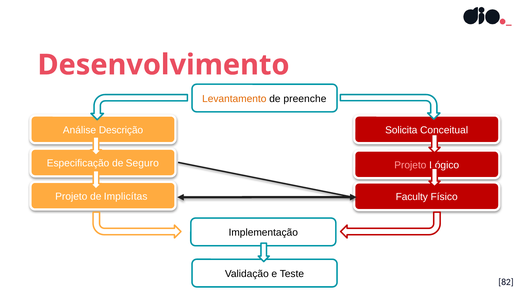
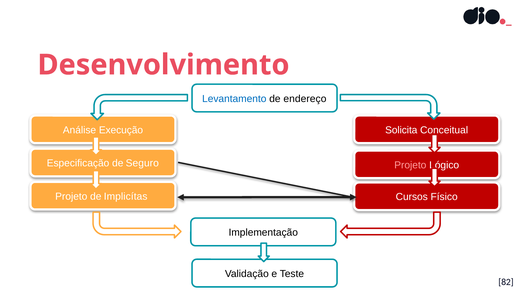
Levantamento colour: orange -> blue (234, 99)
preenche: preenche -> endereço (305, 99)
Descrição: Descrição -> Execução (121, 130)
Faculty: Faculty -> Cursos (412, 197)
